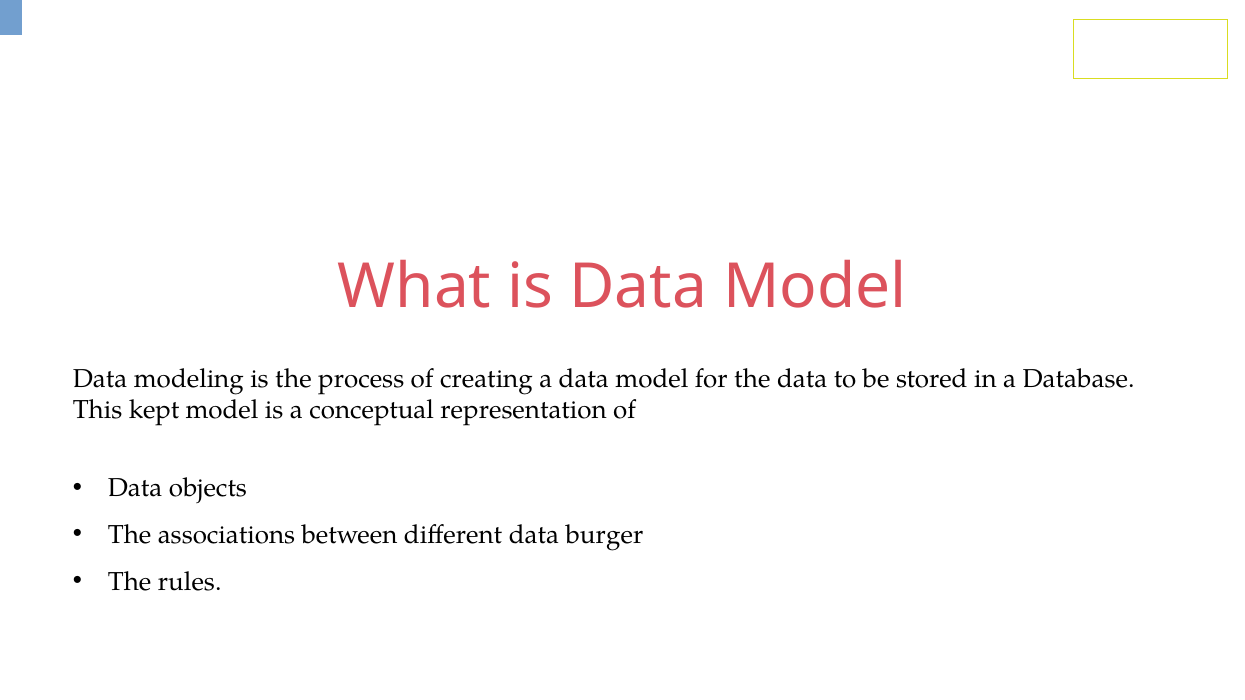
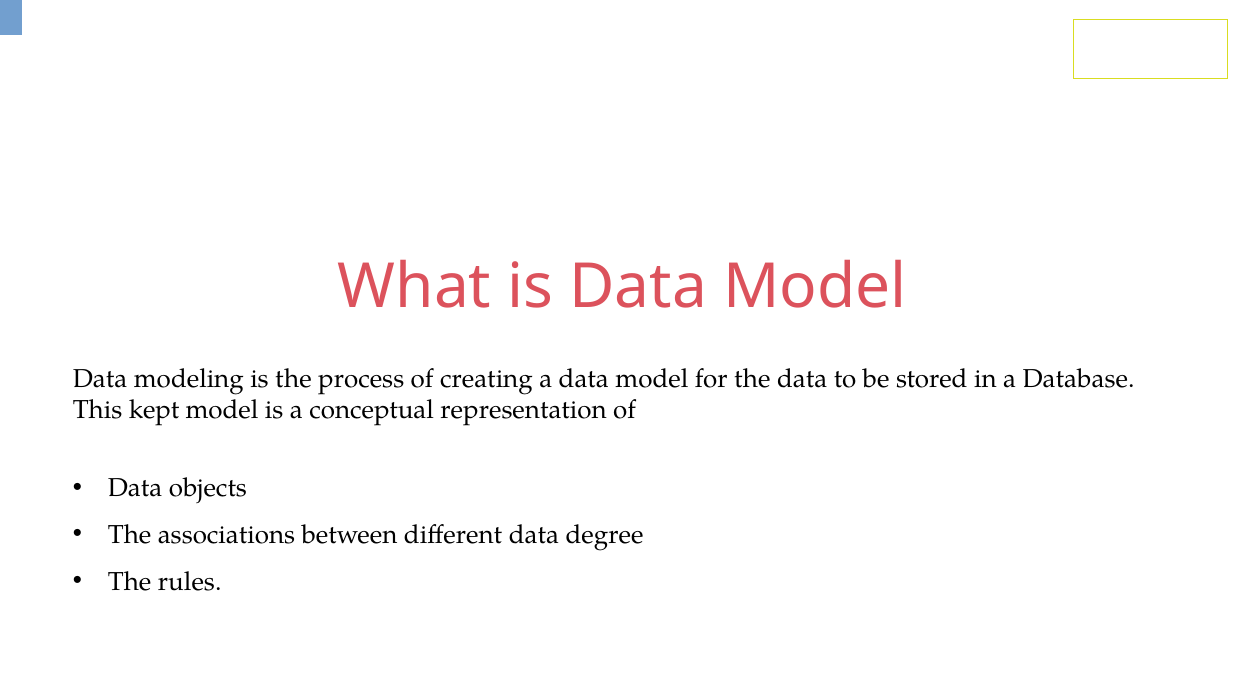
burger: burger -> degree (605, 535)
